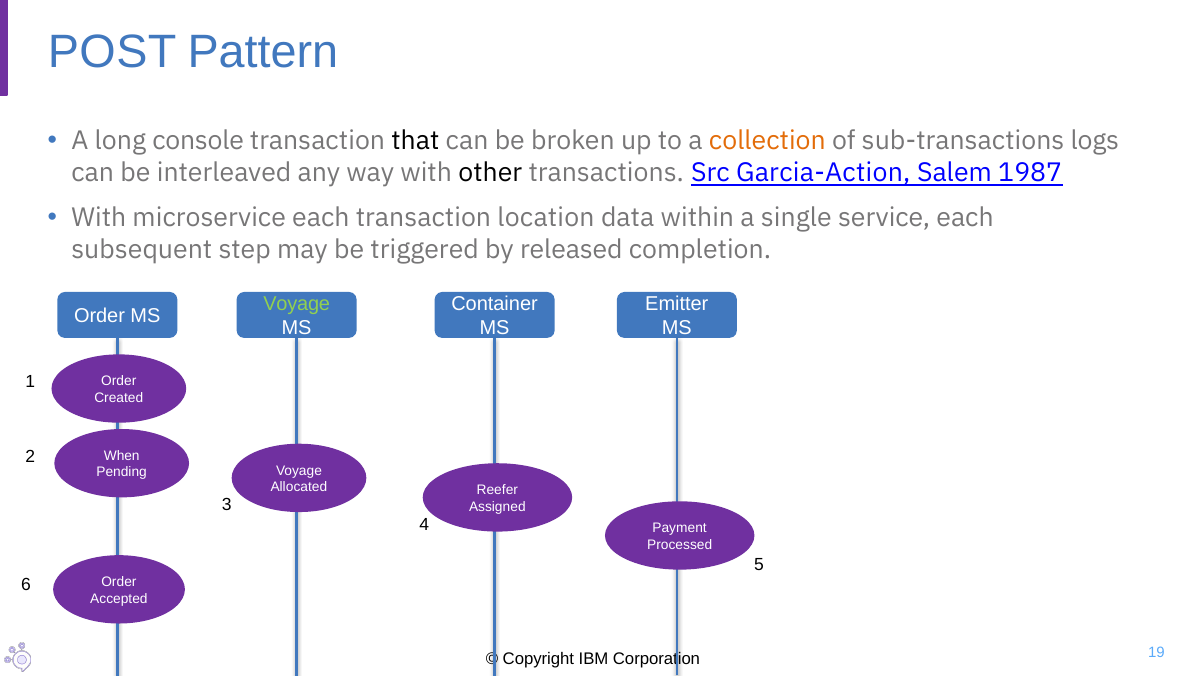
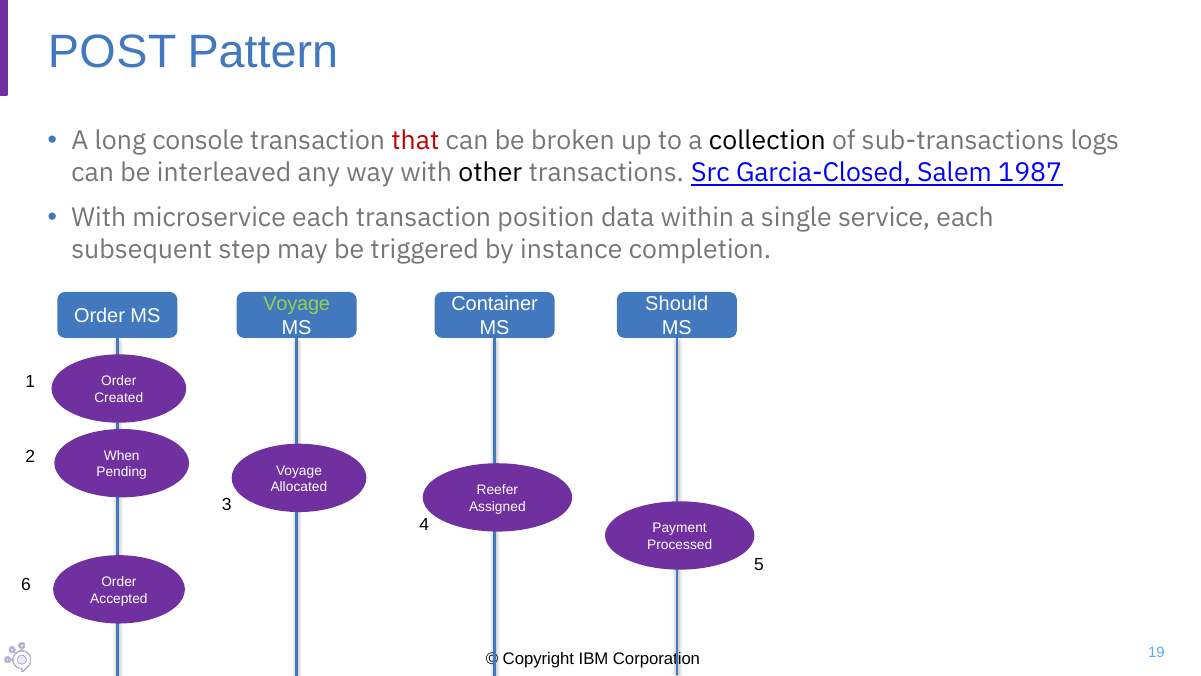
that colour: black -> red (415, 141)
collection colour: orange -> black (767, 141)
Garcia-Action: Garcia-Action -> Garcia-Closed (823, 173)
location: location -> position (546, 218)
released: released -> instance (571, 250)
Emitter: Emitter -> Should (677, 304)
